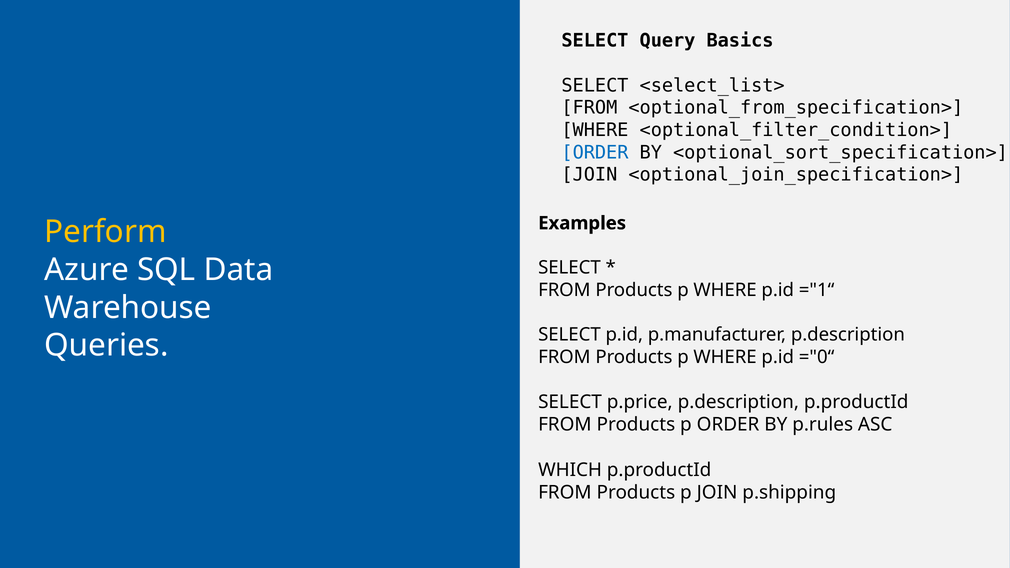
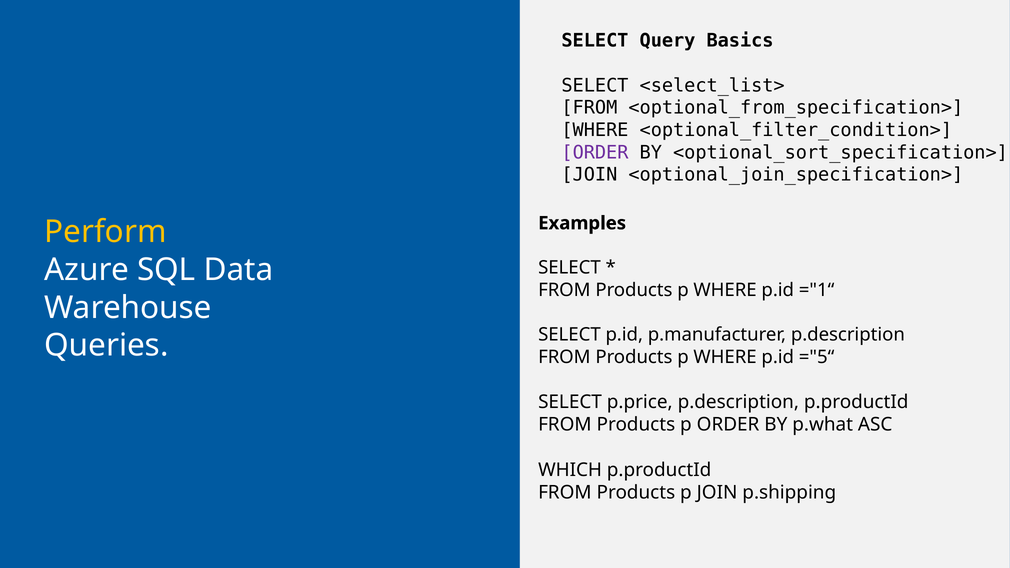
ORDER colour: blue -> purple (595, 152)
="0“: ="0“ -> ="5“ (817, 357)
p.rules: p.rules -> p.what (823, 425)
